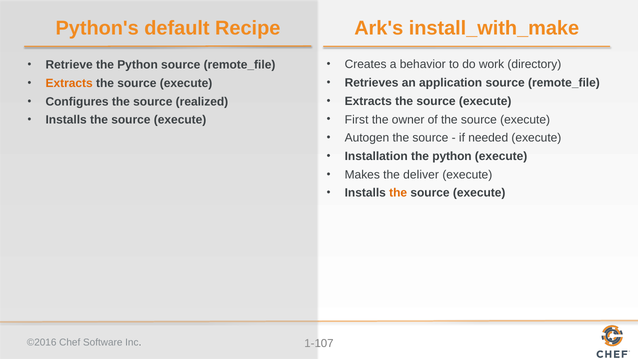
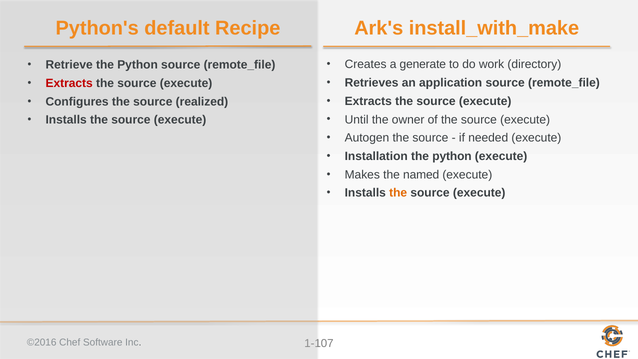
behavior: behavior -> generate (423, 65)
Extracts colour: orange -> red (69, 83)
First: First -> Until (357, 120)
deliver: deliver -> named (421, 175)
